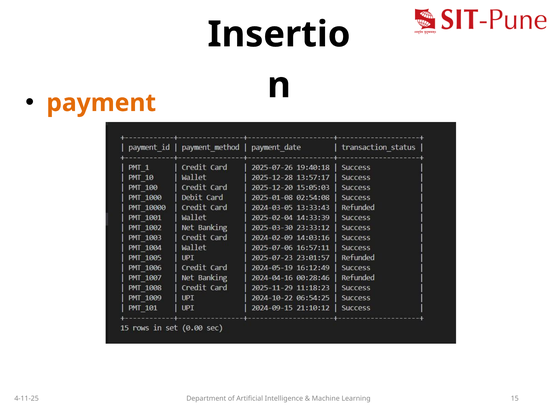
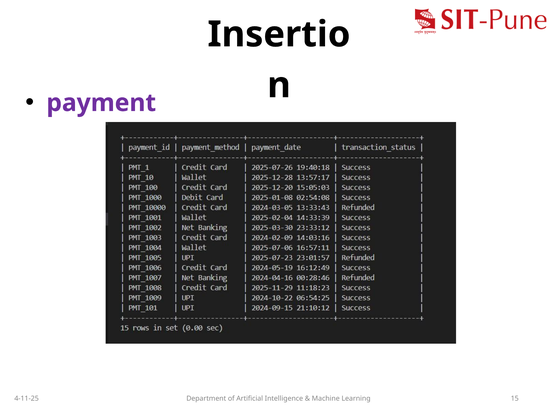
payment colour: orange -> purple (101, 103)
